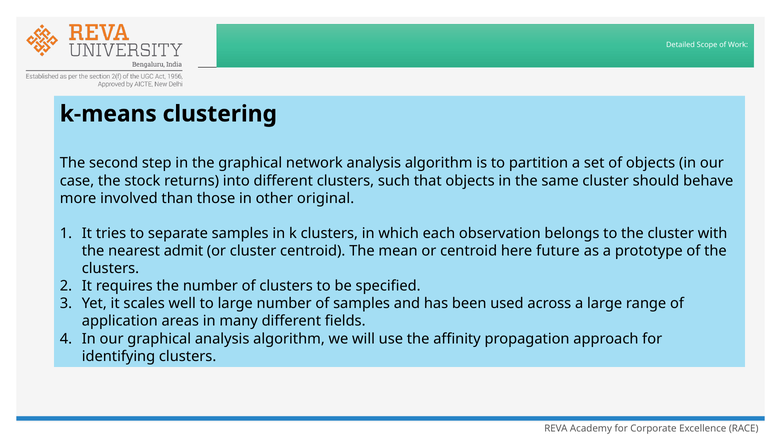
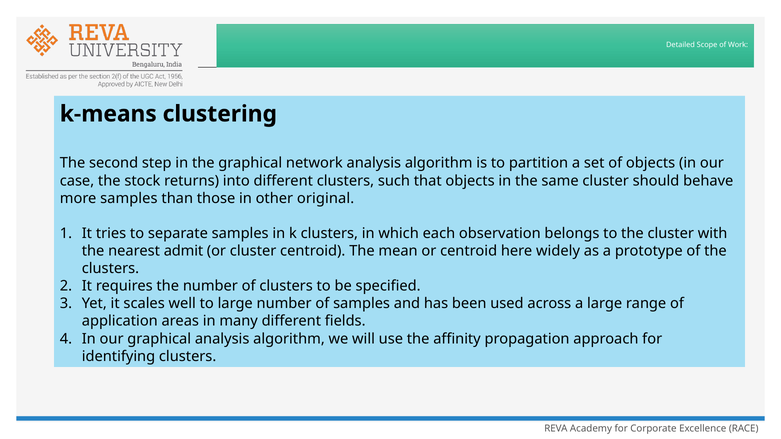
more involved: involved -> samples (129, 198)
future: future -> widely (558, 251)
